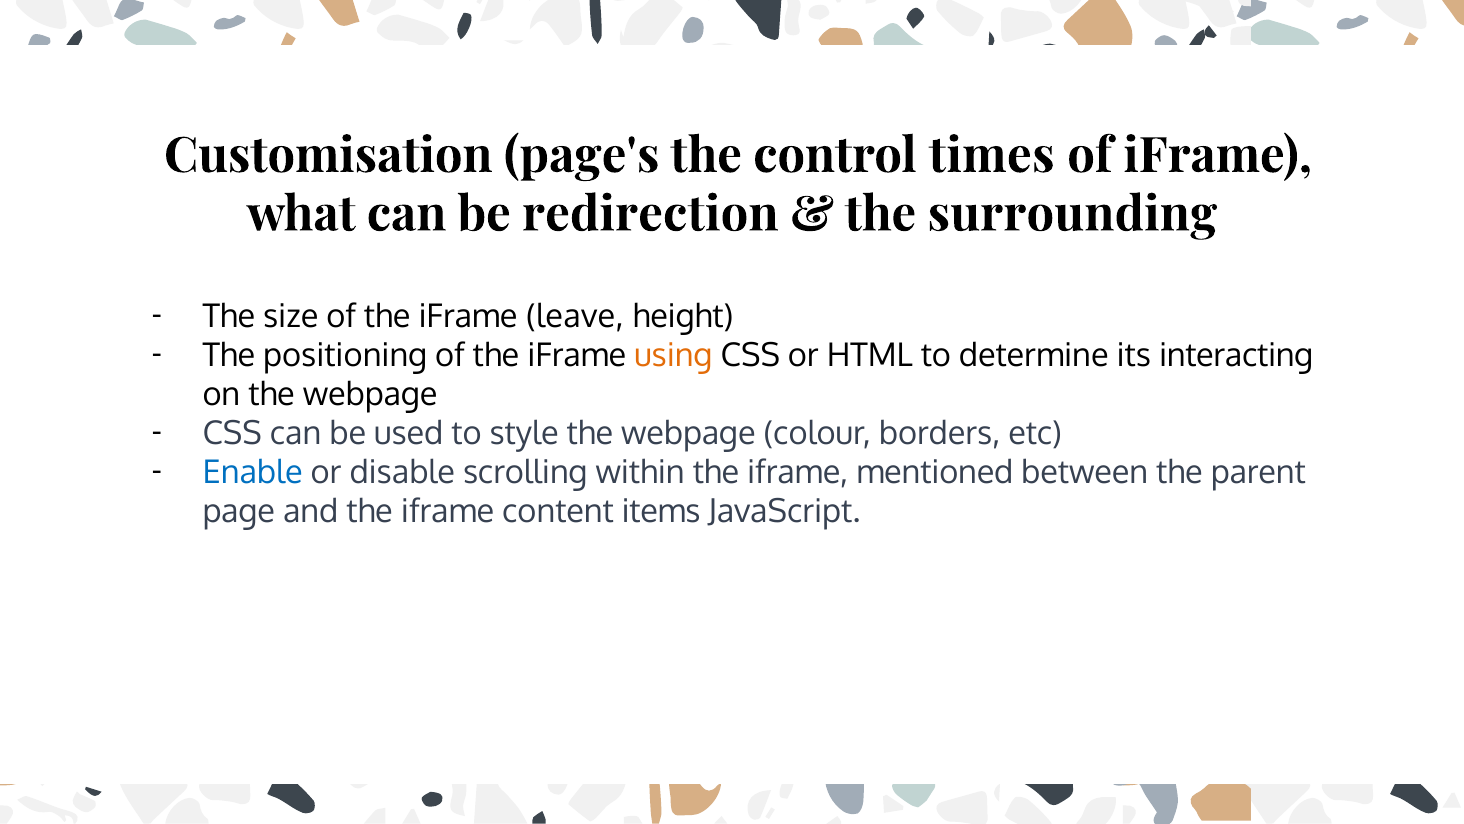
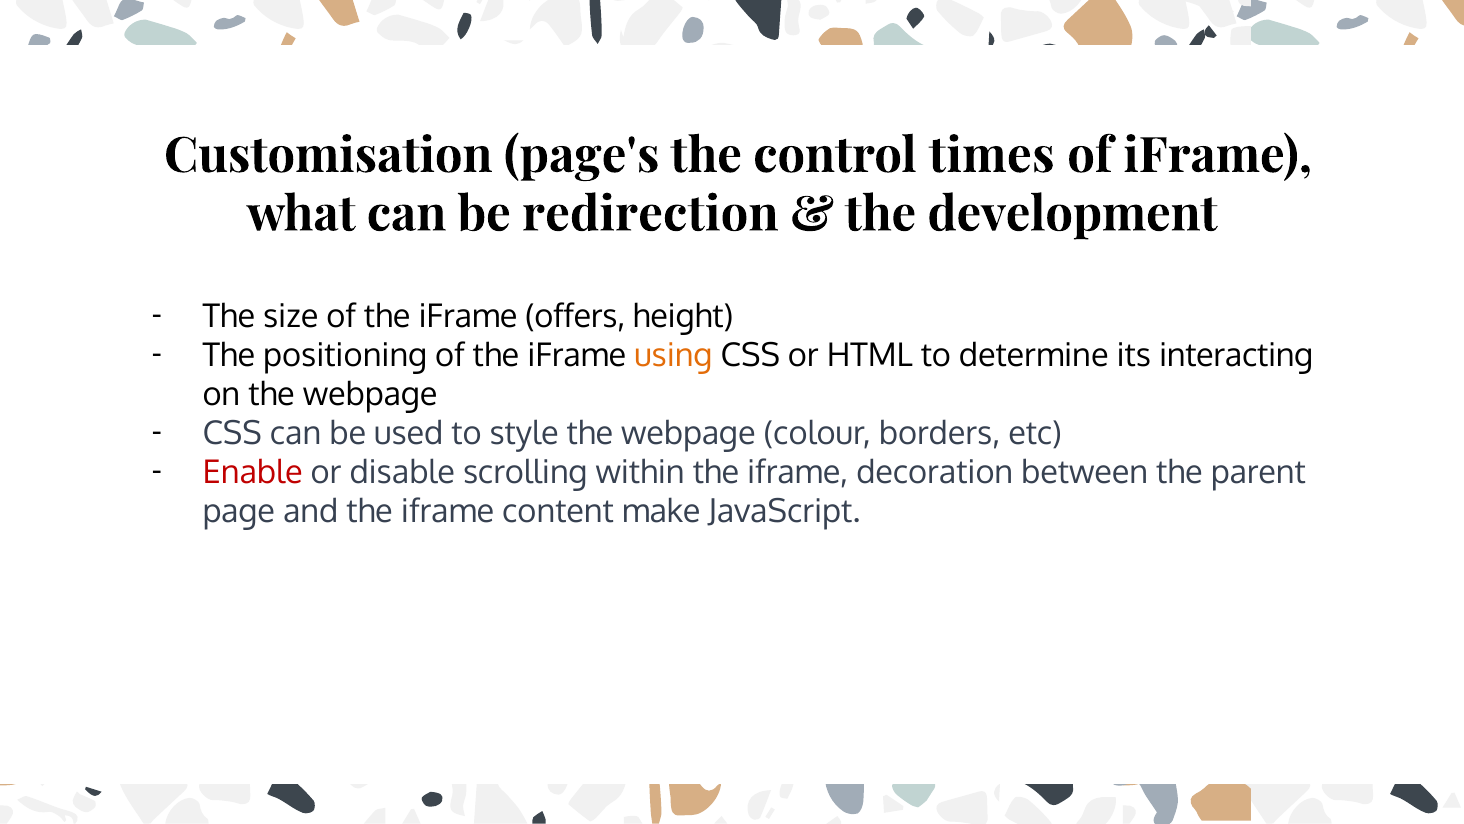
surrounding: surrounding -> development (1073, 214)
leave: leave -> offers (575, 317)
Enable colour: blue -> red (253, 473)
mentioned: mentioned -> decoration (935, 473)
items: items -> make (661, 512)
